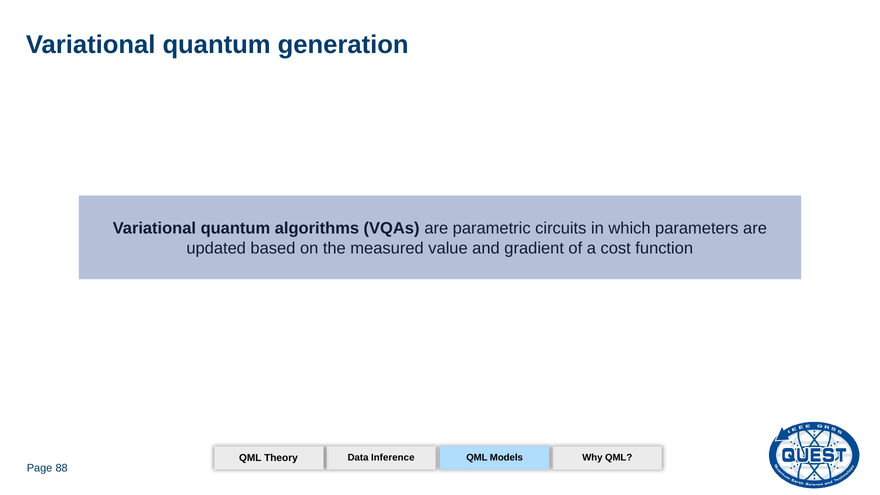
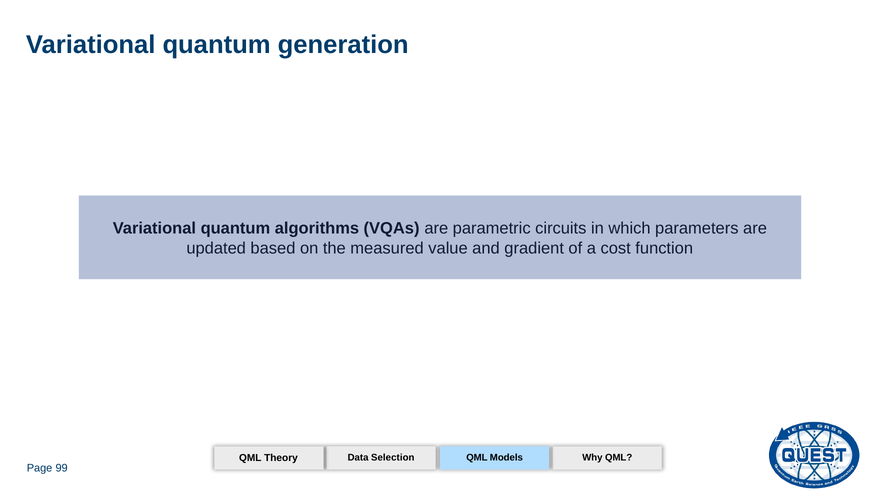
Inference: Inference -> Selection (393, 458)
88: 88 -> 99 (62, 468)
